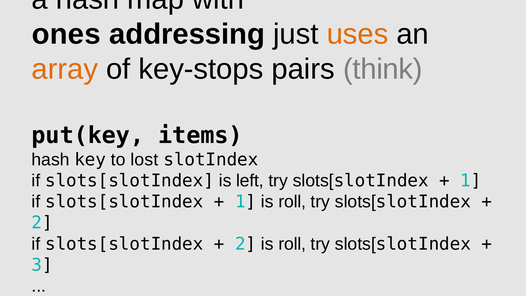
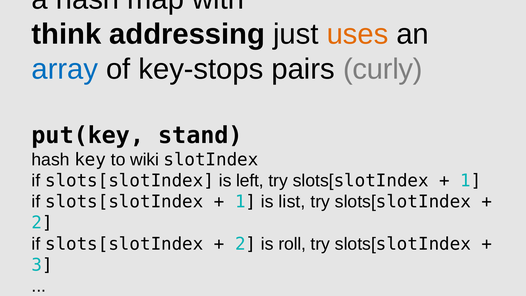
ones: ones -> think (66, 34)
array colour: orange -> blue (65, 69)
think: think -> curly (383, 69)
items: items -> stand (200, 136)
lost: lost -> wiki (145, 160)
1 is roll: roll -> list (292, 202)
